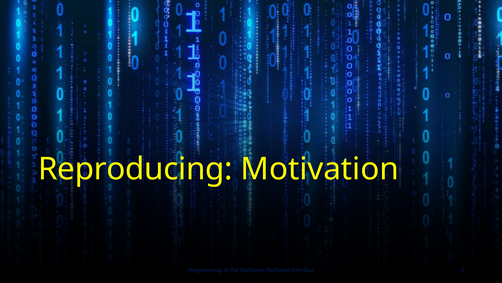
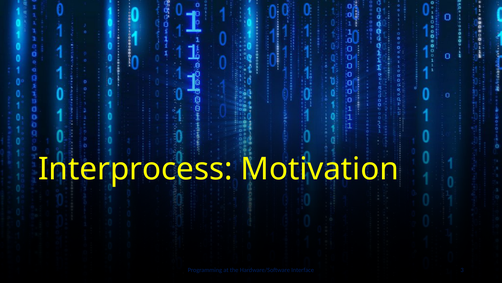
Reproducing: Reproducing -> Interprocess (135, 169)
